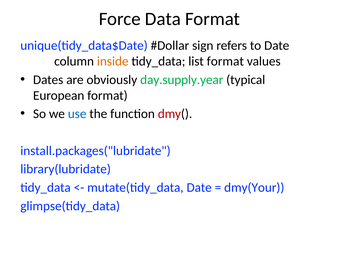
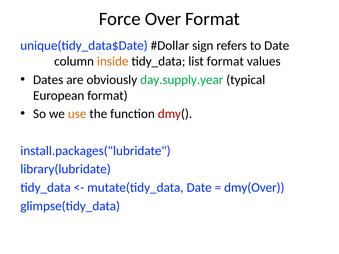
Data: Data -> Over (163, 19)
use colour: blue -> orange (77, 114)
dmy(Your: dmy(Your -> dmy(Over (254, 188)
